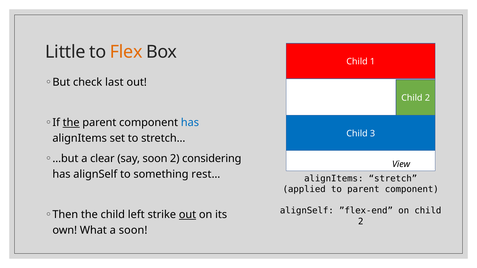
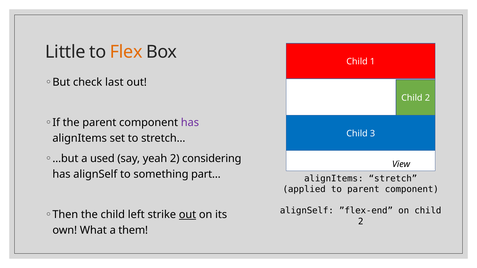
the underline: present -> none (71, 123)
has colour: blue -> purple (190, 123)
clear: clear -> used (102, 159)
say soon: soon -> yeah (155, 159)
rest…: rest… -> part… (206, 174)
a soon: soon -> them (133, 231)
